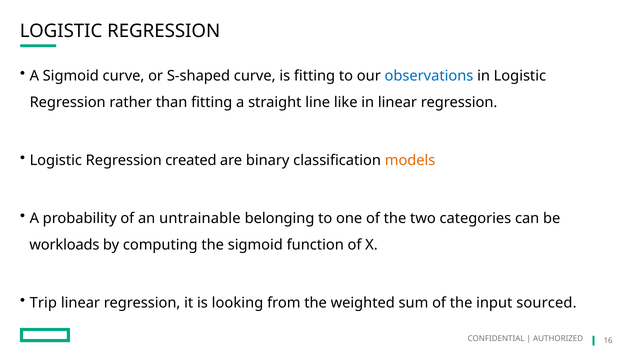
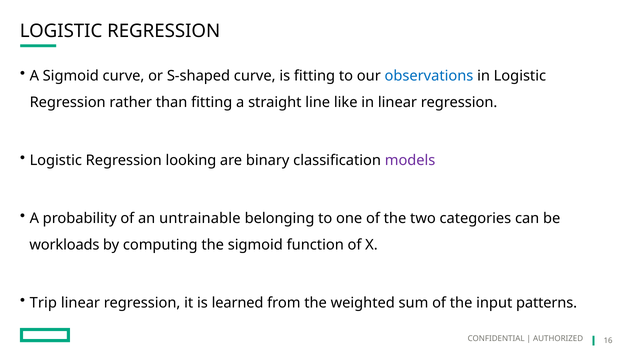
created: created -> looking (191, 160)
models colour: orange -> purple (410, 160)
looking: looking -> learned (238, 303)
sourced: sourced -> patterns (547, 303)
